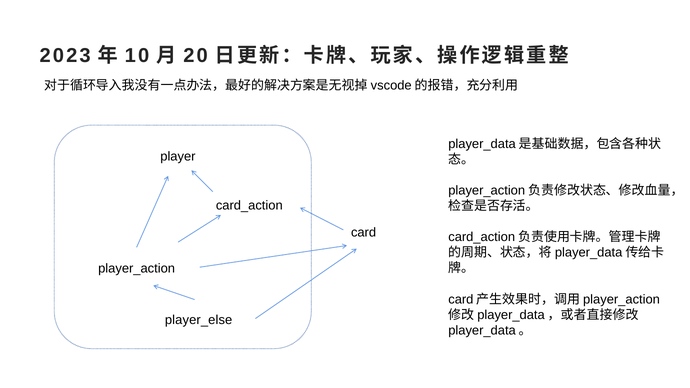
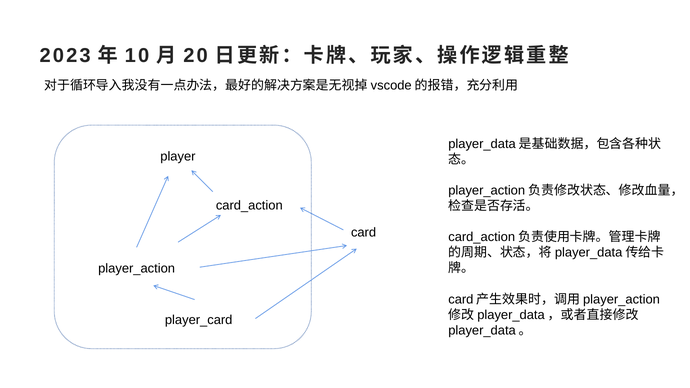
player_else: player_else -> player_card (199, 320)
